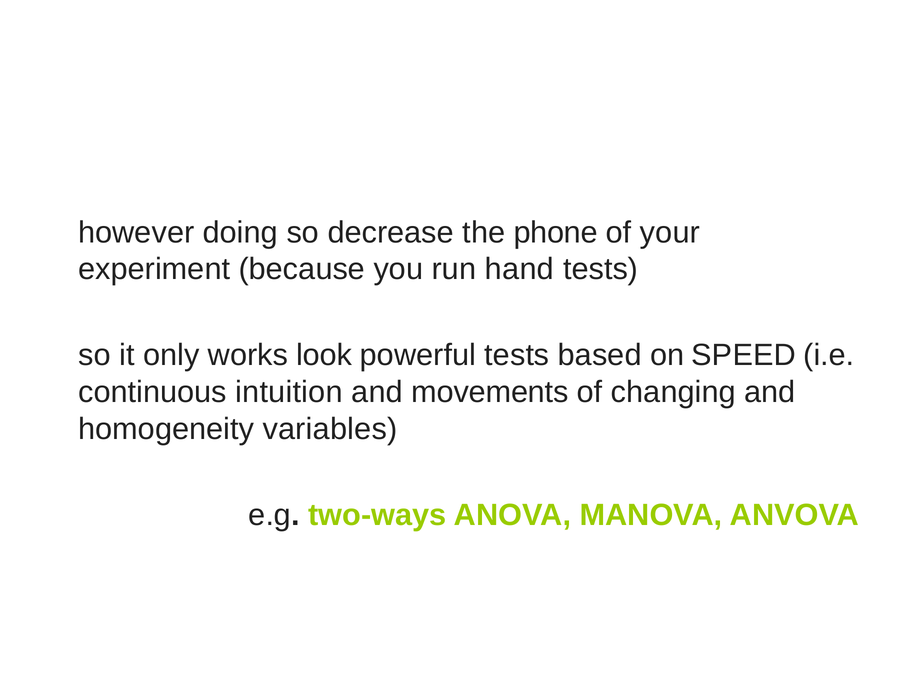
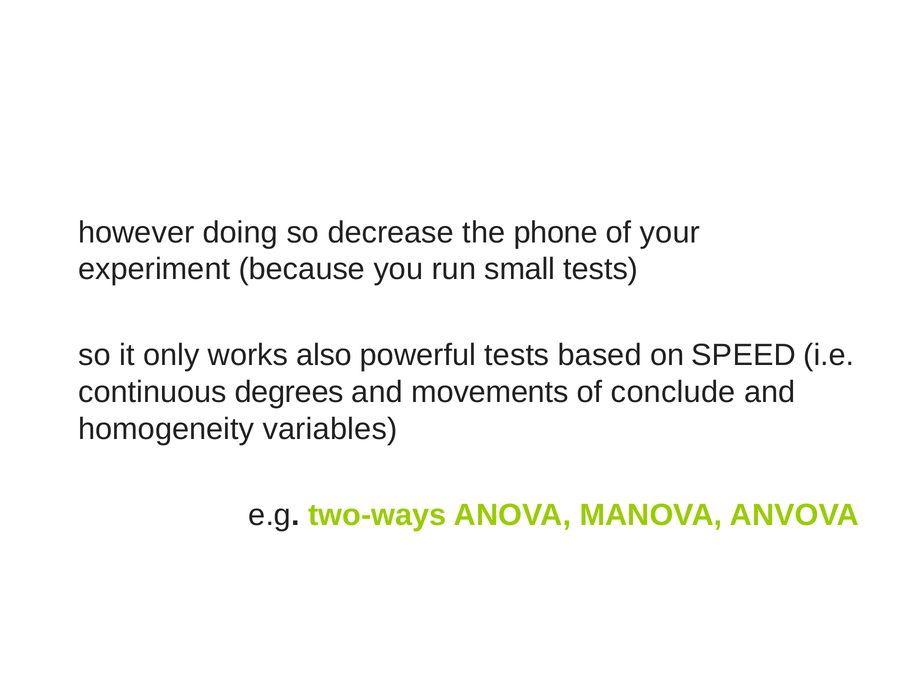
hand: hand -> small (520, 269)
look: look -> also (324, 355)
intuition: intuition -> degrees (289, 392)
changing: changing -> conclude (673, 392)
